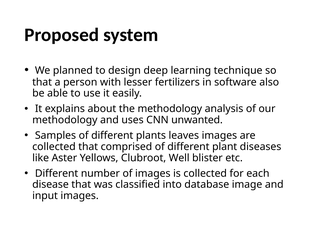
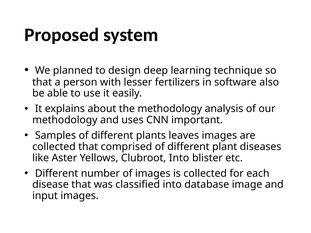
unwanted: unwanted -> important (197, 120)
Clubroot Well: Well -> Into (179, 158)
